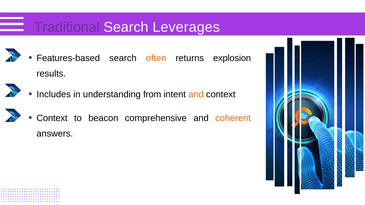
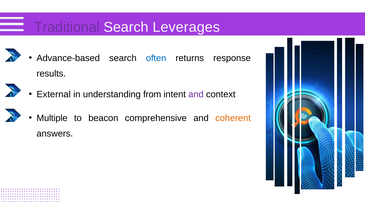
Features-based: Features-based -> Advance-based (68, 58)
often colour: orange -> blue (156, 58)
explosion: explosion -> response (232, 58)
Includes: Includes -> External (54, 94)
and colour: orange -> purple (196, 94)
Context: Context -> Multiple (52, 118)
